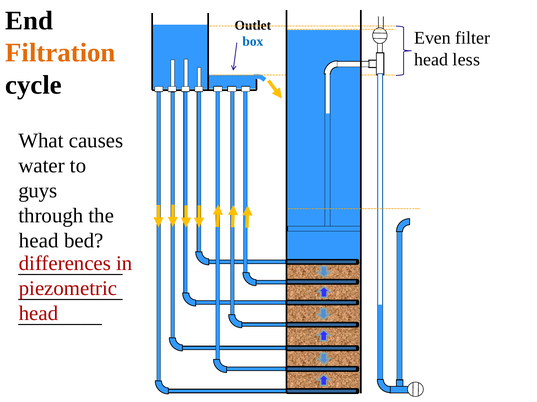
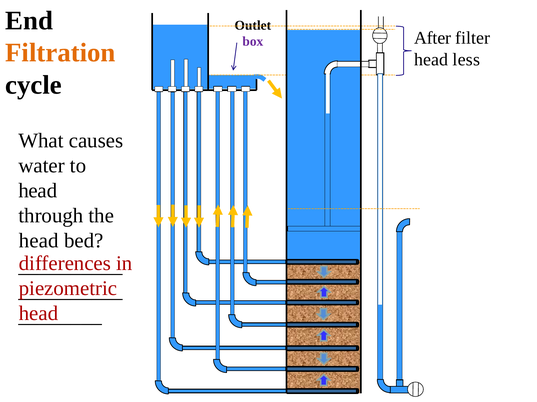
Even: Even -> After (433, 38)
box colour: blue -> purple (253, 41)
guys: guys -> head (38, 191)
